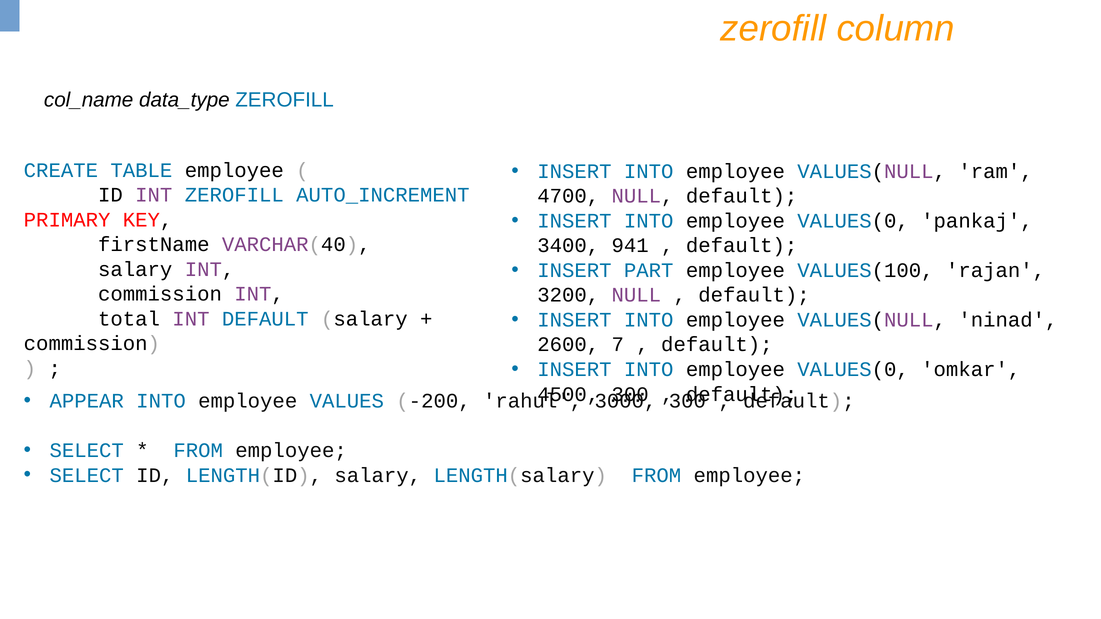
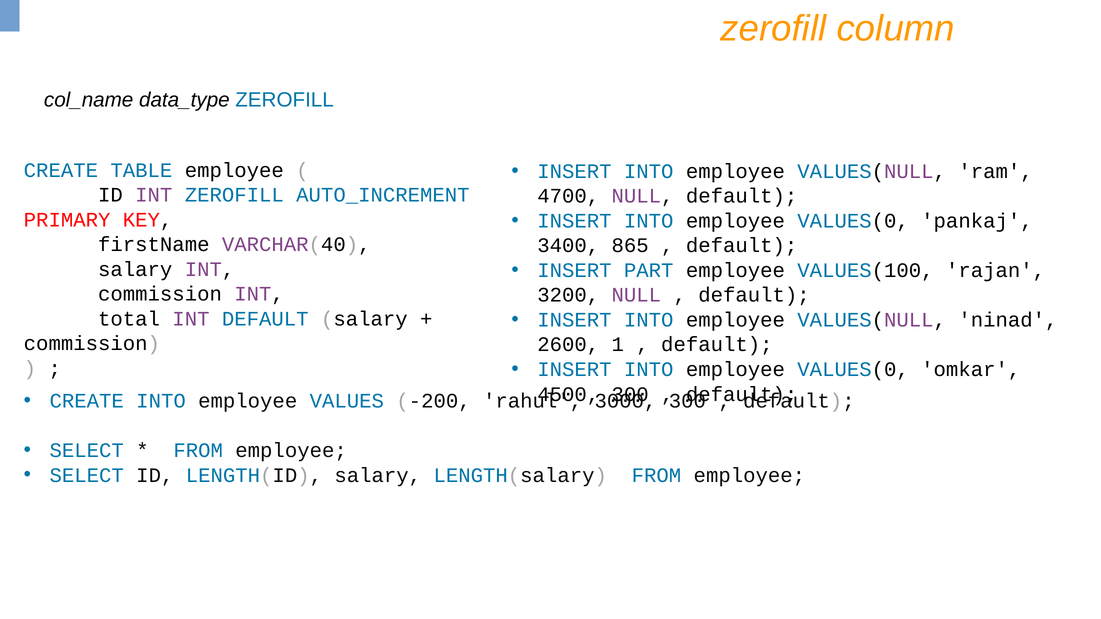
941: 941 -> 865 (630, 246)
7: 7 -> 1 (618, 345)
APPEAR: APPEAR -> CREATE (87, 401)
